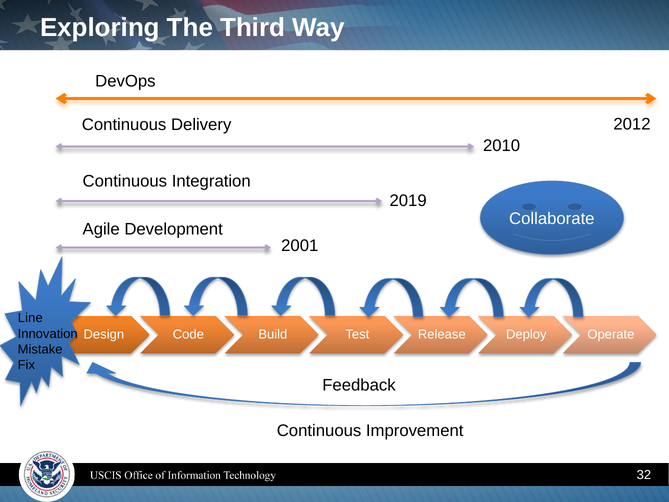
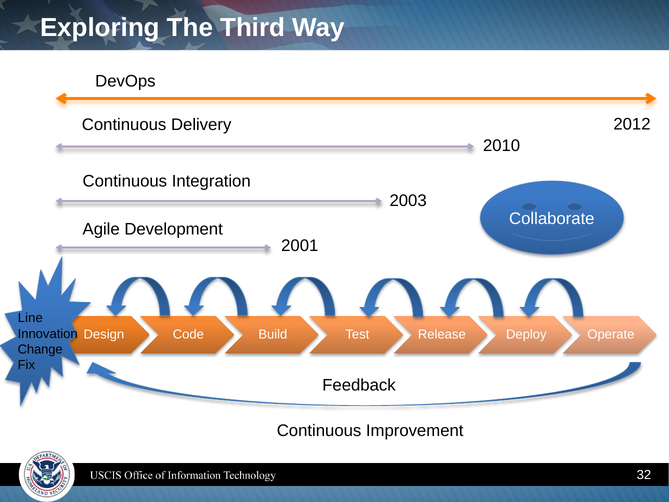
2019: 2019 -> 2003 (408, 201)
Mistake: Mistake -> Change (40, 349)
